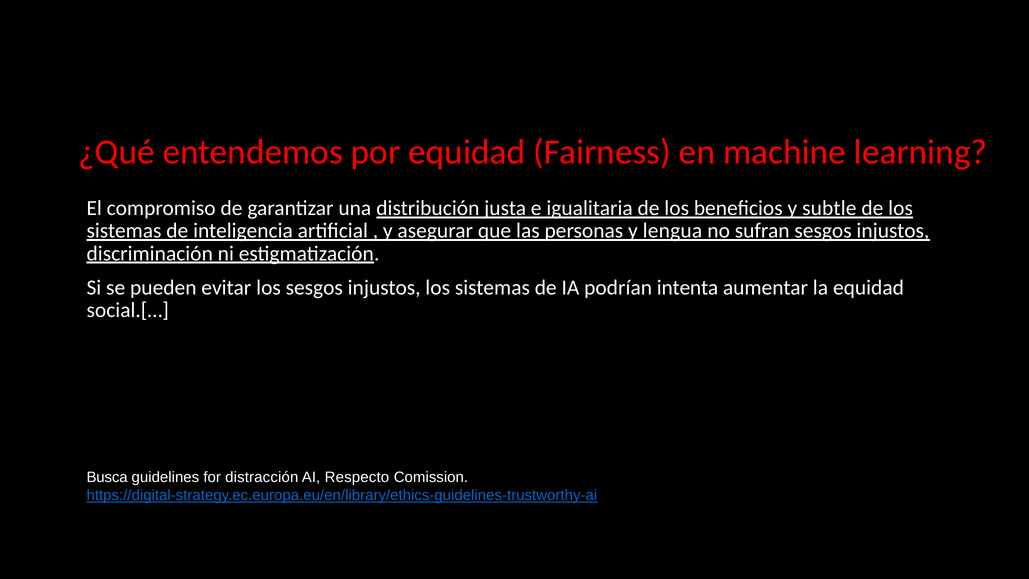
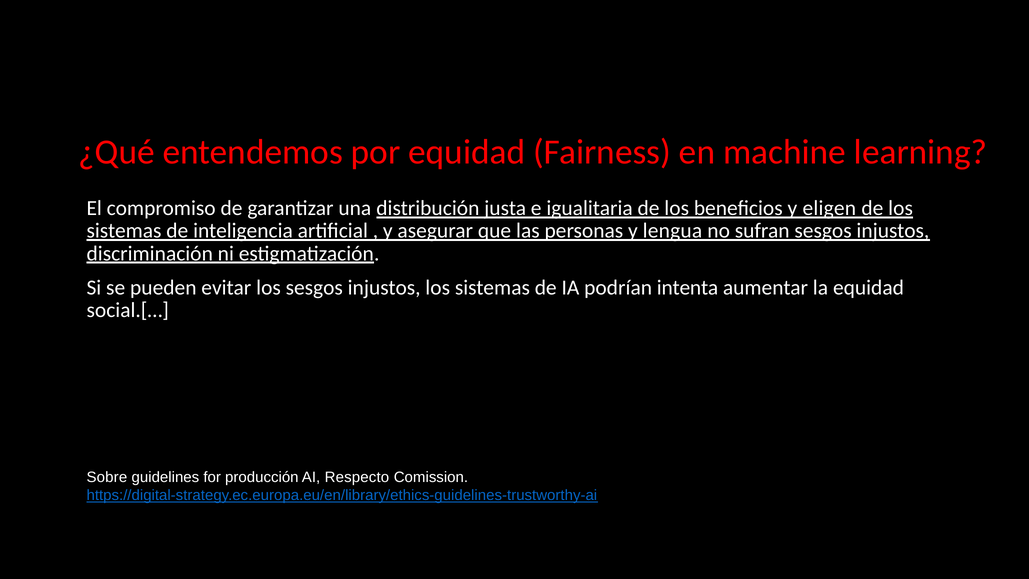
subtle: subtle -> eligen (829, 208)
Busca: Busca -> Sobre (107, 477)
distracción: distracción -> producción (262, 477)
